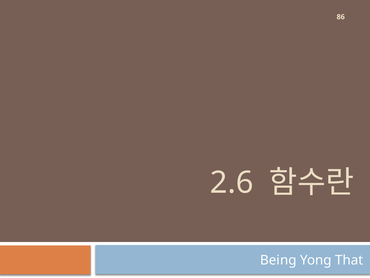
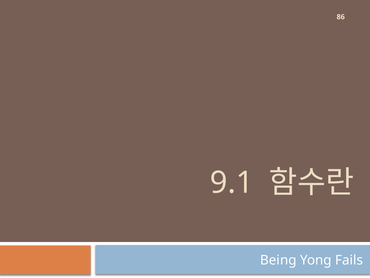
2.6: 2.6 -> 9.1 (232, 182)
That: That -> Fails (349, 260)
